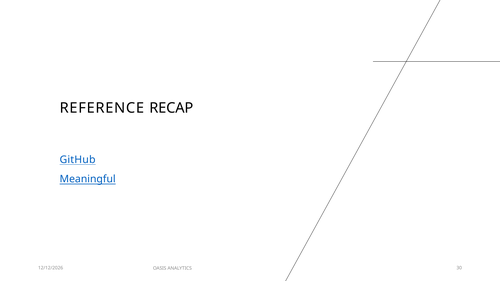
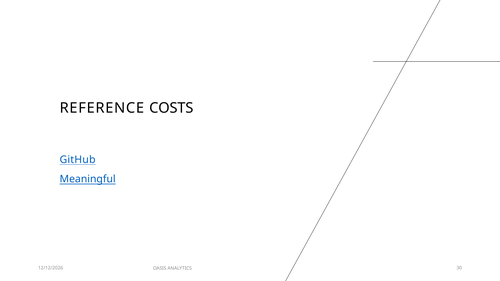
RECAP: RECAP -> COSTS (171, 108)
